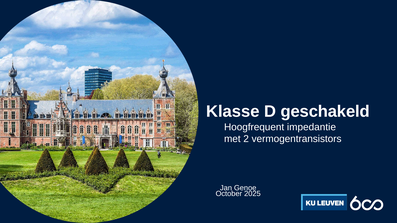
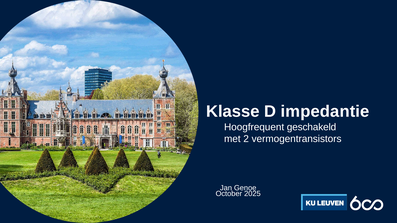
geschakeld: geschakeld -> impedantie (325, 112)
impedantie: impedantie -> geschakeld (312, 127)
